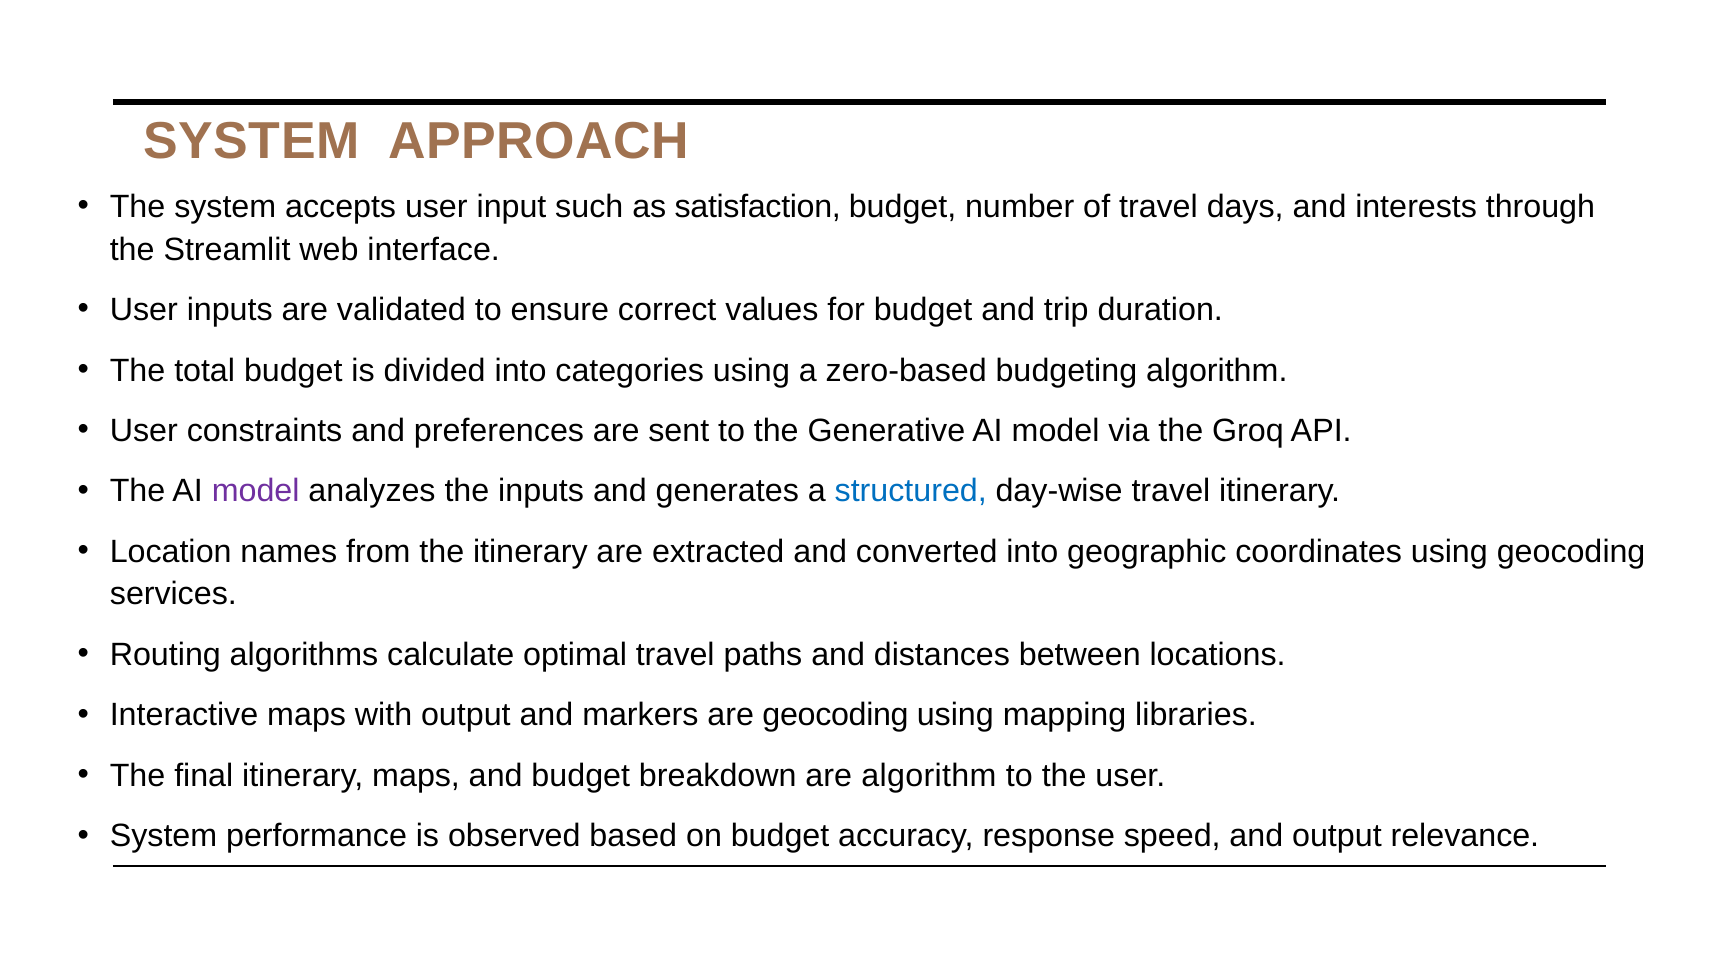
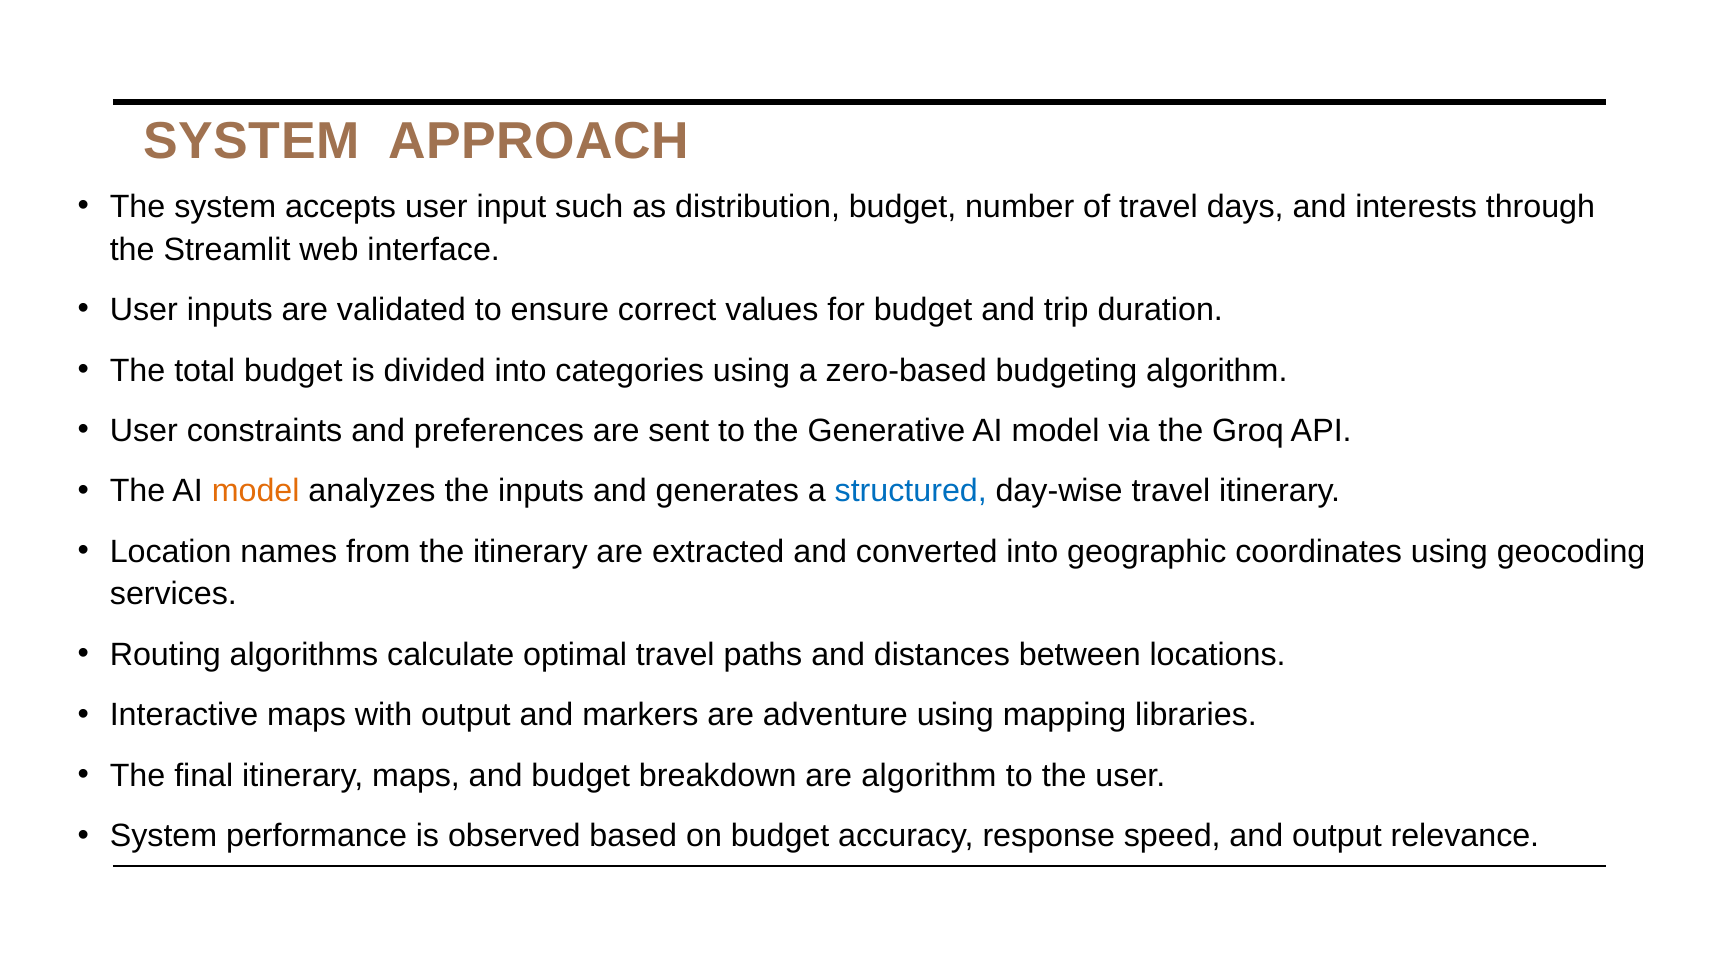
satisfaction: satisfaction -> distribution (758, 207)
model colour: purple -> orange (256, 491)
are geocoding: geocoding -> adventure (835, 715)
